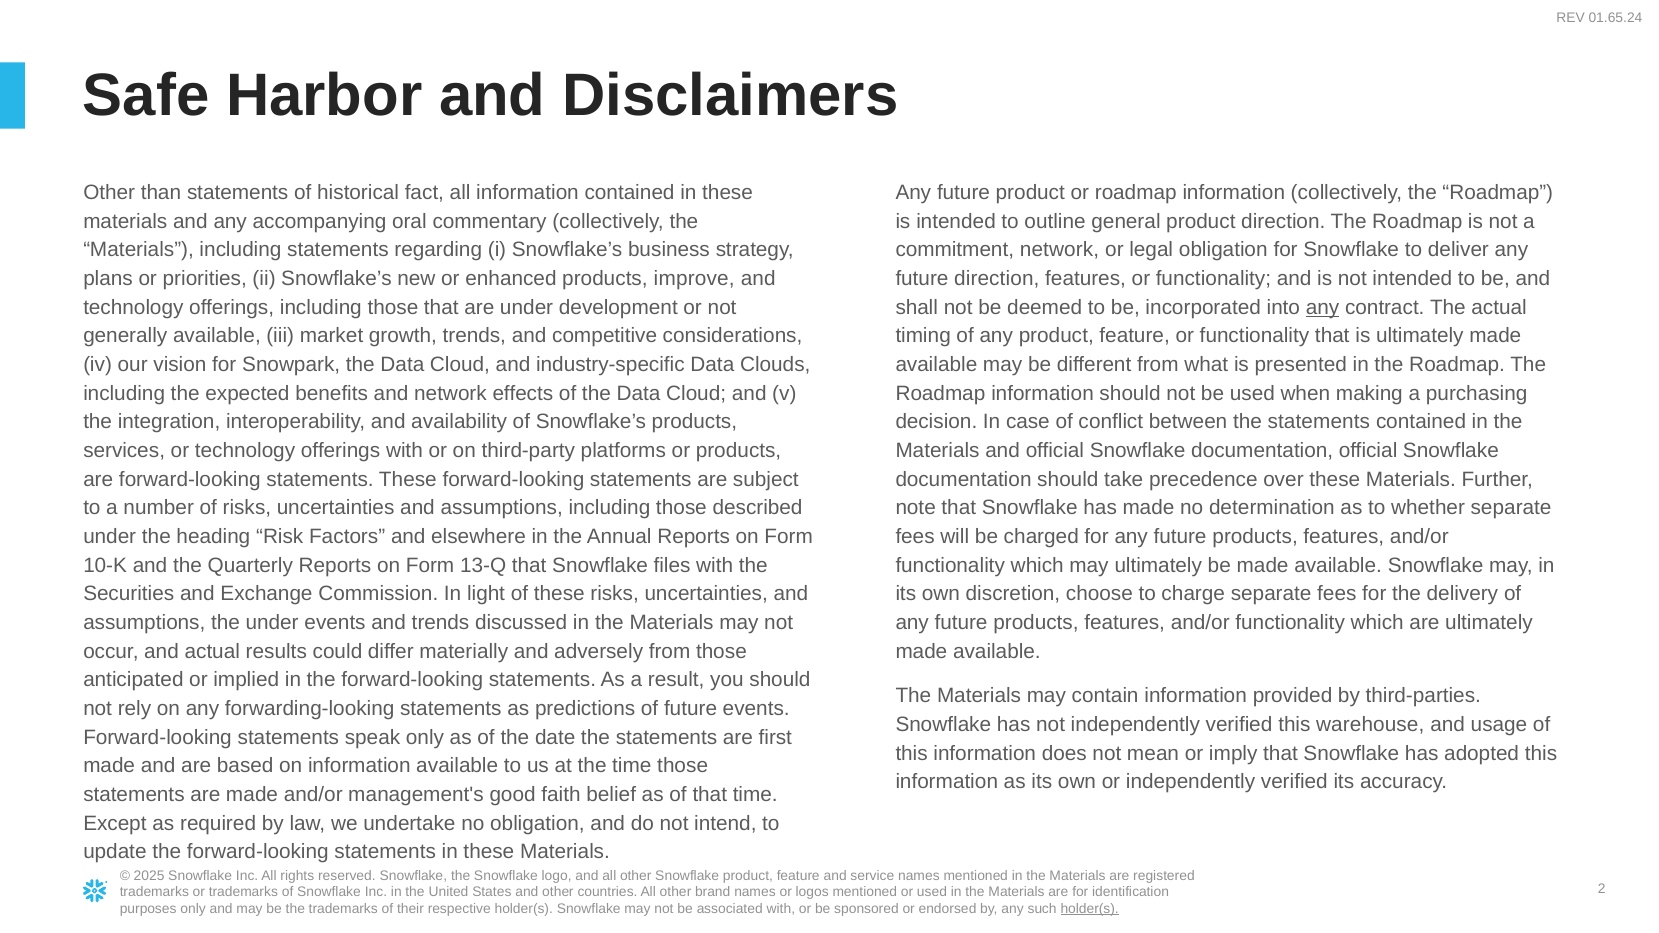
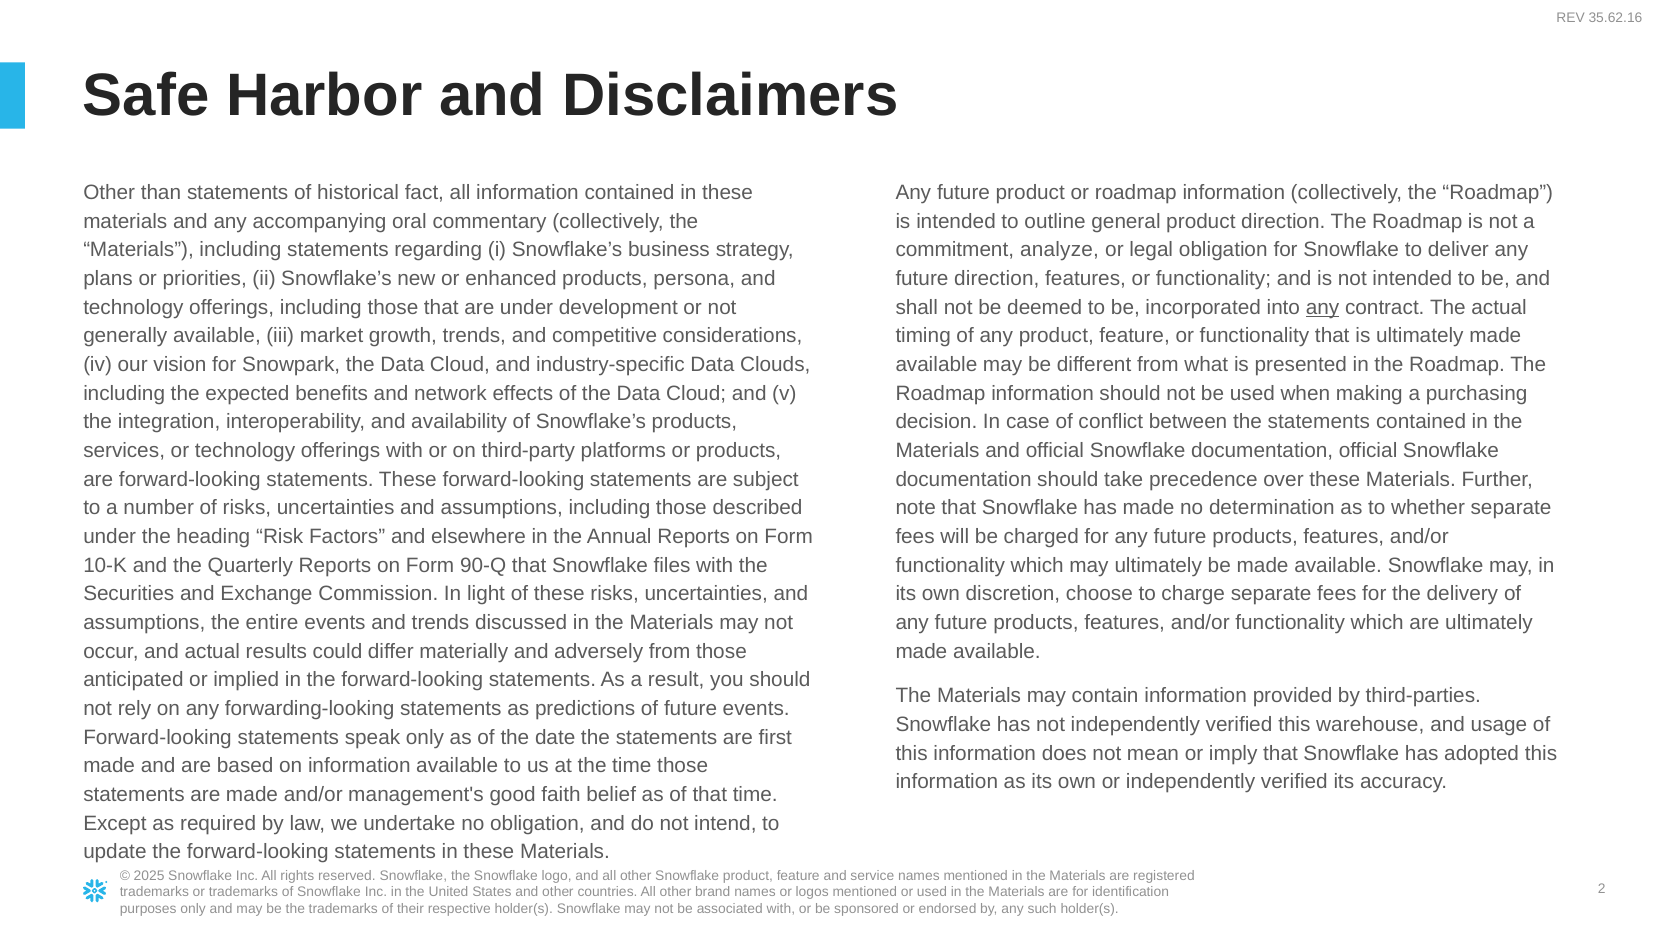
01.65.24: 01.65.24 -> 35.62.16 (1615, 18)
commitment network: network -> analyze (1059, 250)
improve: improve -> persona (694, 279)
13-Q: 13-Q -> 90-Q (483, 565)
the under: under -> entire (272, 623)
holder(s underline: present -> none (1090, 909)
